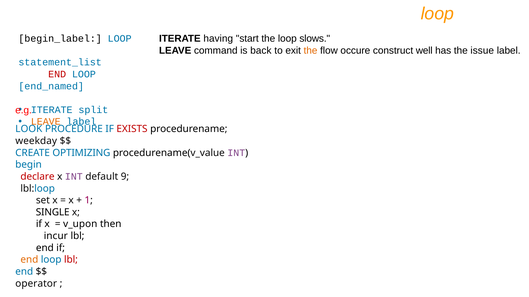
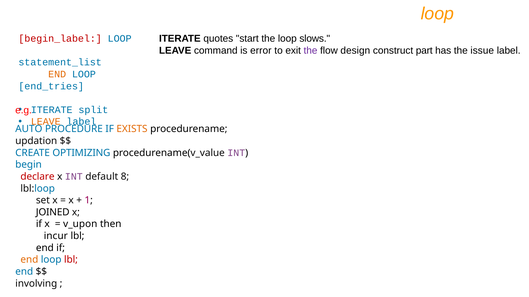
having: having -> quotes (218, 39)
begin_label colour: black -> red (60, 39)
back: back -> error (261, 51)
the colour: orange -> purple (310, 51)
occure: occure -> design (355, 51)
well: well -> part (424, 51)
END colour: red -> orange (57, 74)
end_named: end_named -> end_tries (51, 86)
LOOK: LOOK -> AUTO (29, 129)
EXISTS colour: red -> orange (132, 129)
weekday: weekday -> updation (36, 141)
9: 9 -> 8 (125, 177)
SINGLE: SINGLE -> JOINED (53, 213)
operator: operator -> involving (36, 284)
